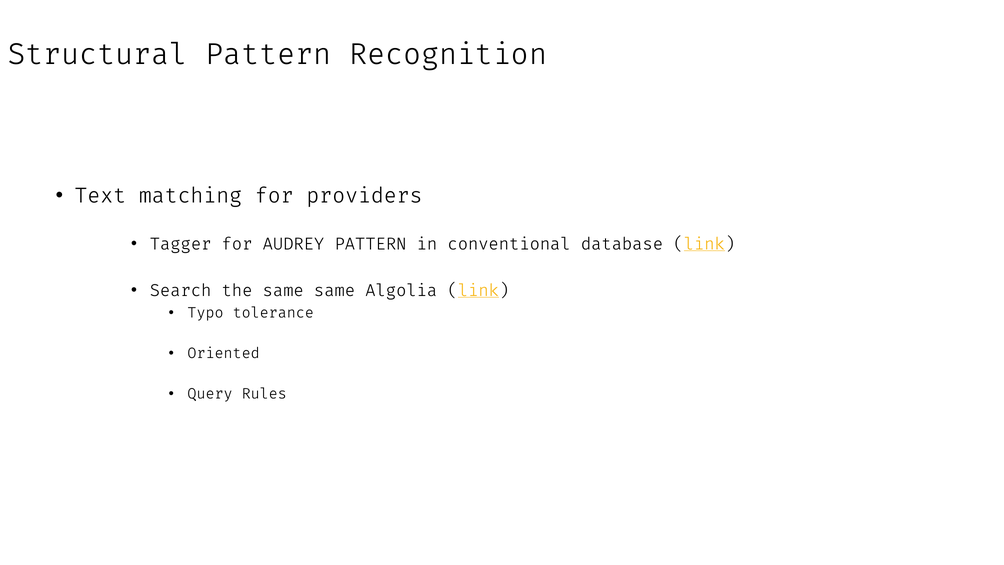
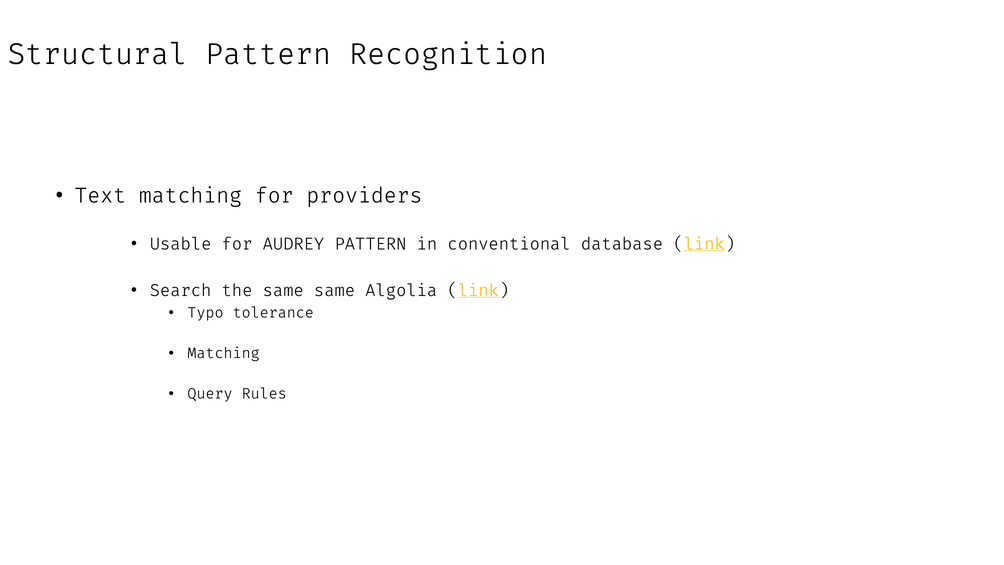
Tagger: Tagger -> Usable (181, 244)
Oriented: Oriented -> Matching (224, 353)
